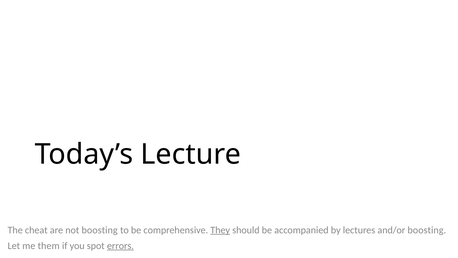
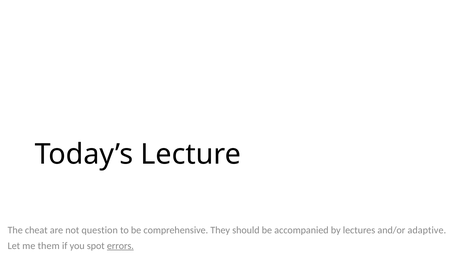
not boosting: boosting -> question (100, 230)
They underline: present -> none (220, 230)
and/or boosting: boosting -> adaptive (427, 230)
